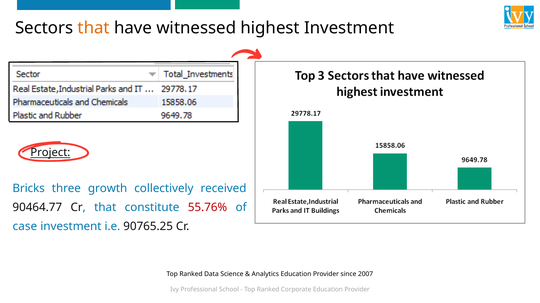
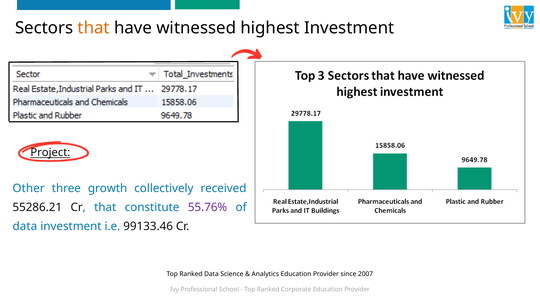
Bricks: Bricks -> Other (29, 189)
90464.77: 90464.77 -> 55286.21 (37, 208)
55.76% colour: red -> purple (208, 208)
case: case -> data (25, 227)
90765.25: 90765.25 -> 99133.46 (148, 227)
